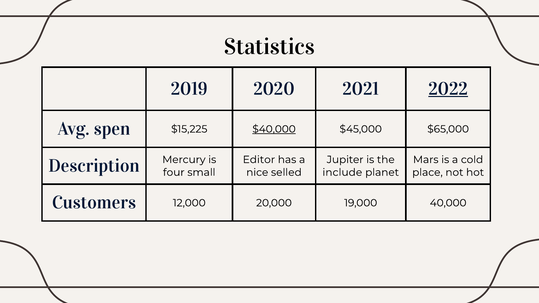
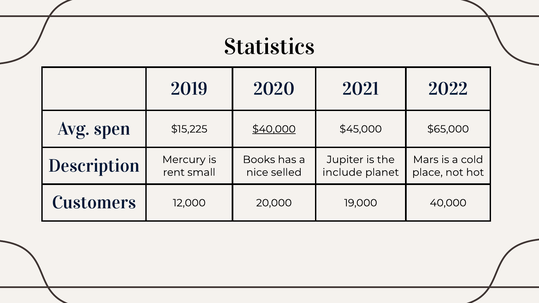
2022 underline: present -> none (448, 89)
Editor: Editor -> Books (259, 160)
four: four -> rent (174, 172)
